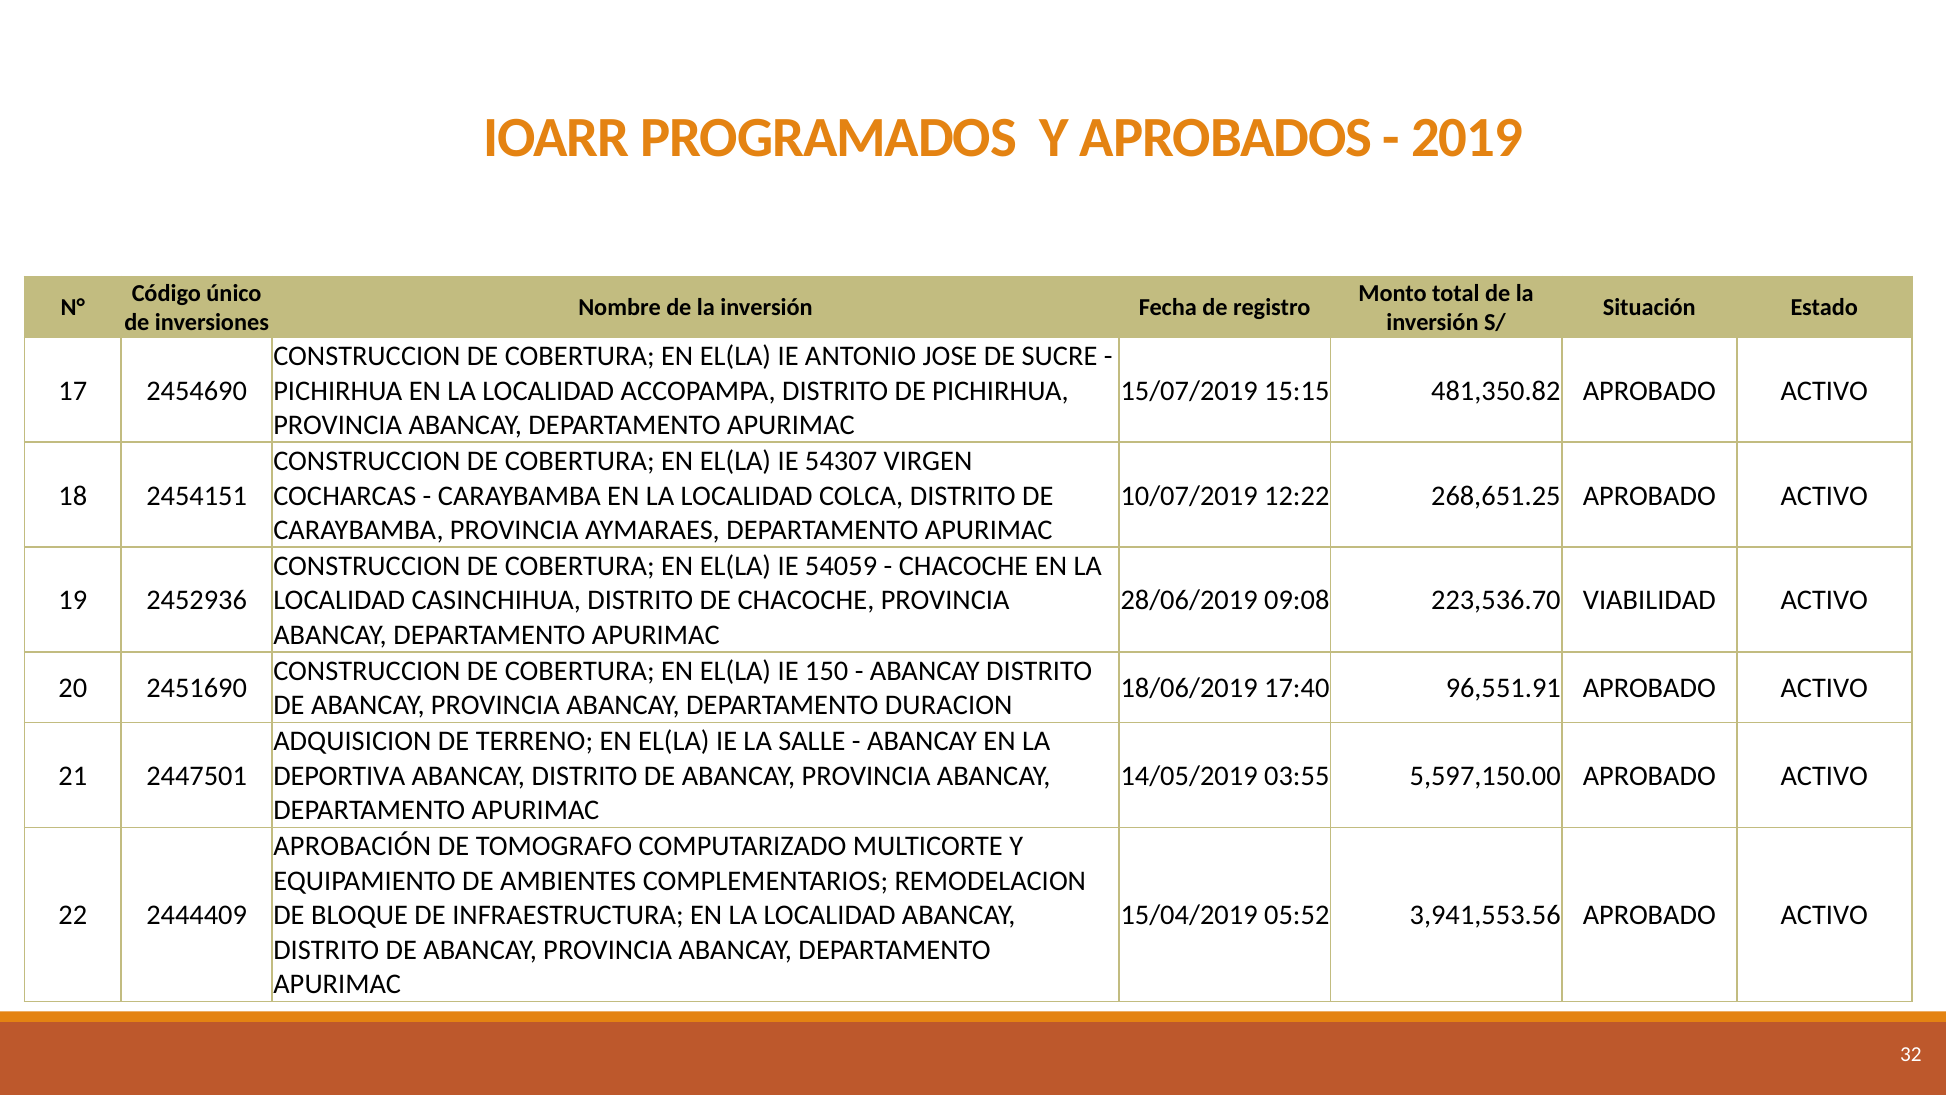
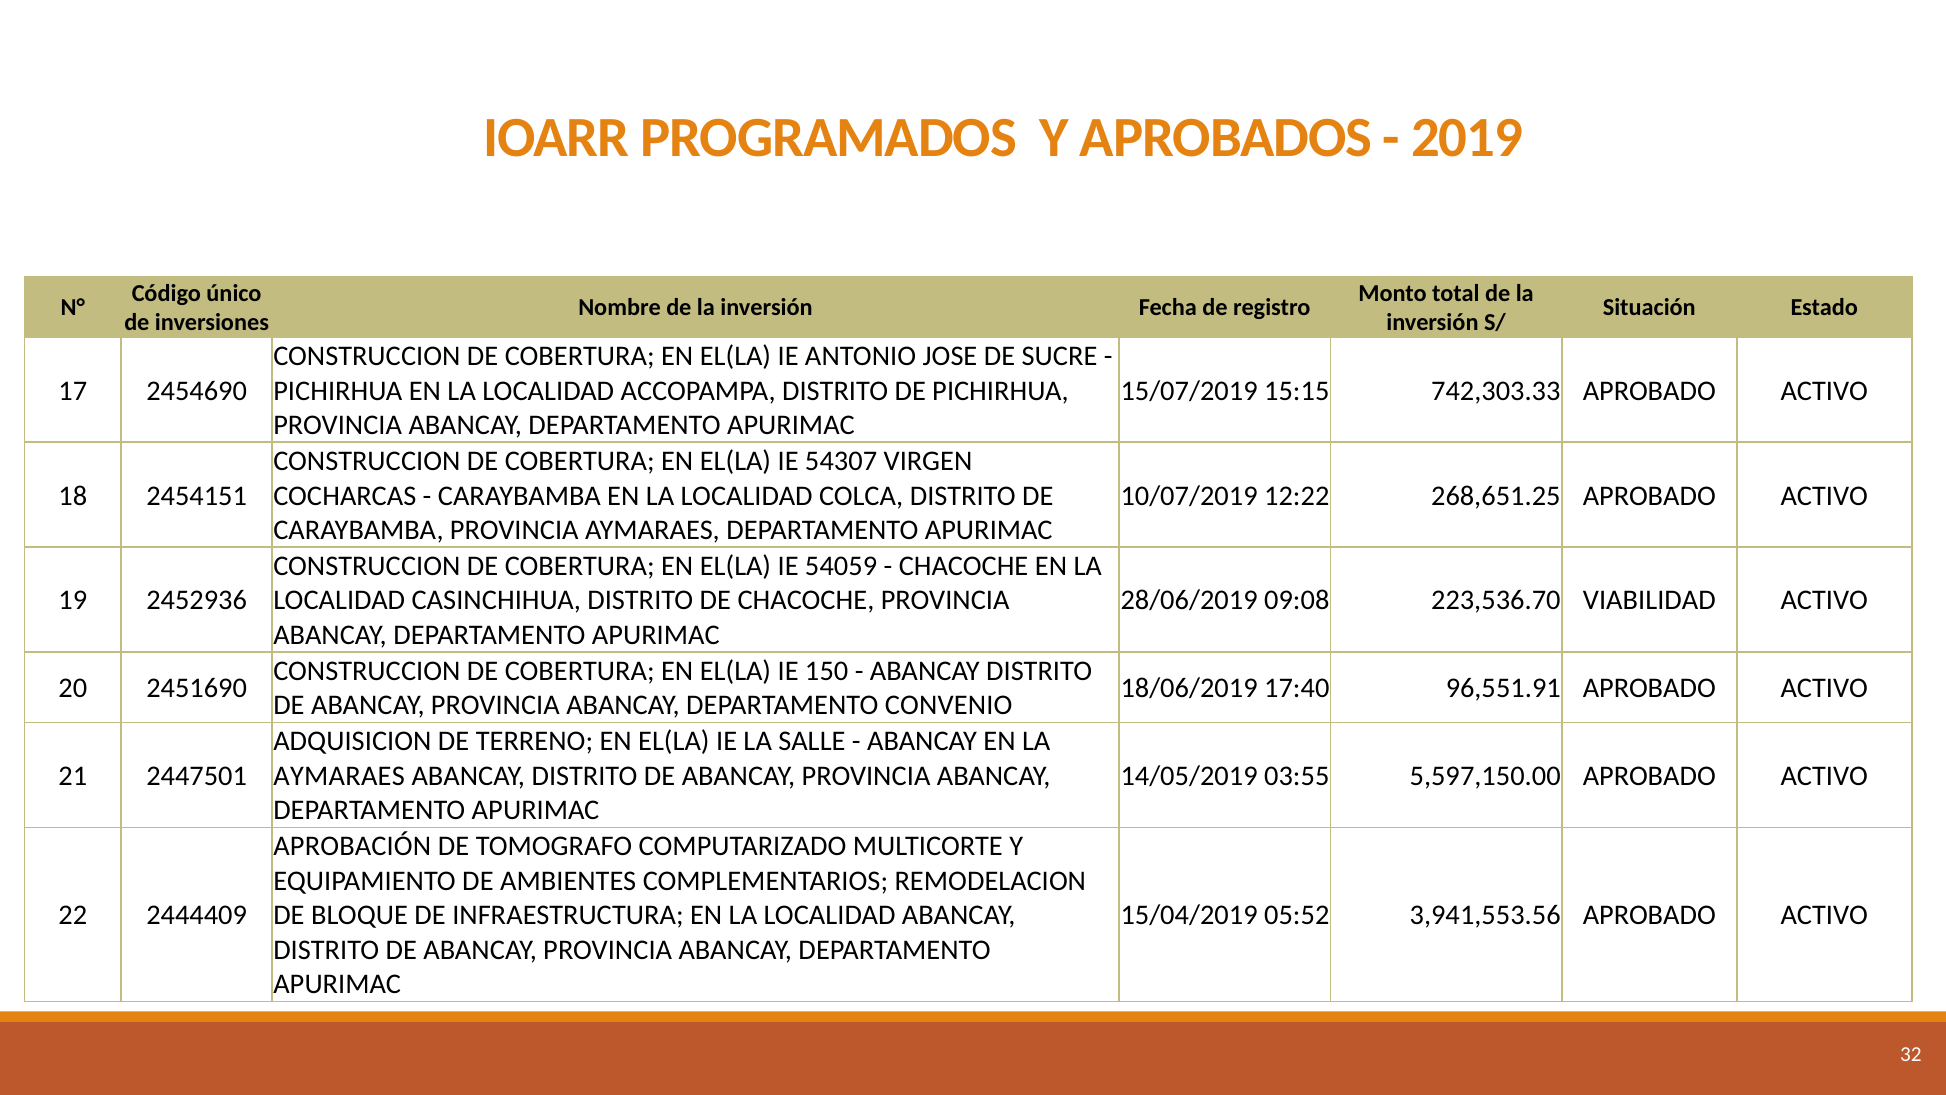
481,350.82: 481,350.82 -> 742,303.33 (1496, 391)
DURACION: DURACION -> CONVENIO (949, 705)
DEPORTIVA: DEPORTIVA -> AYMARAES (339, 776)
